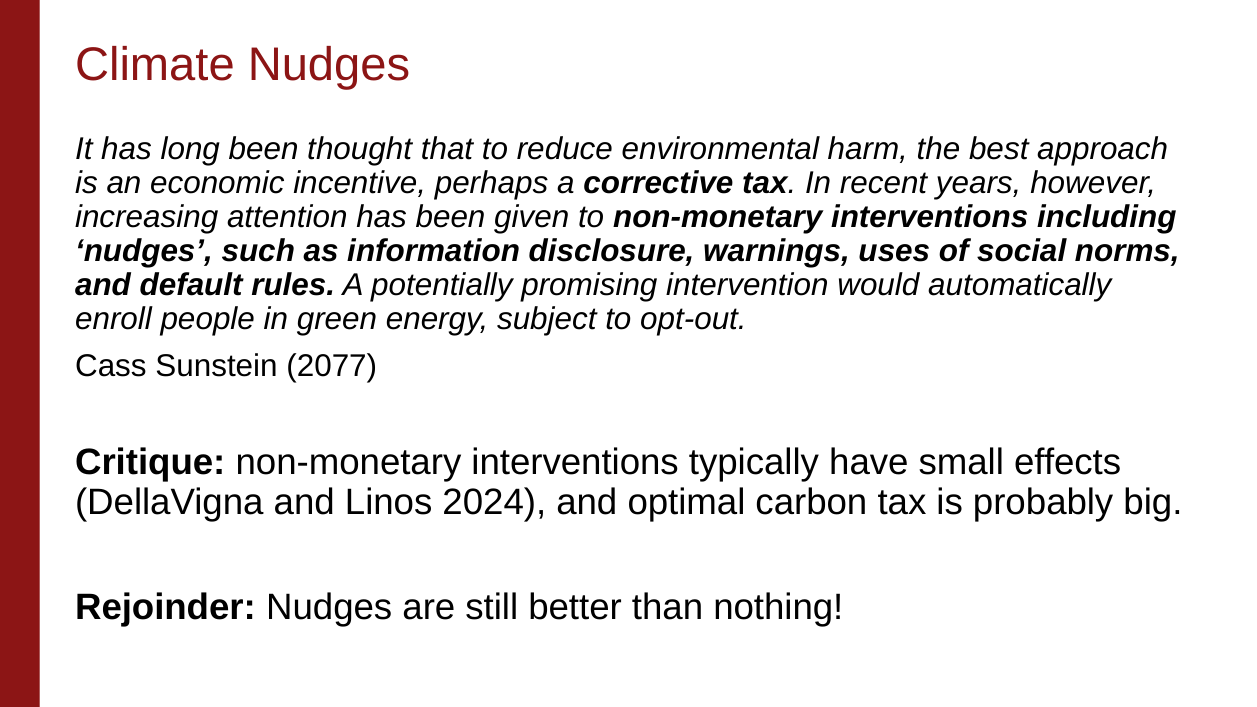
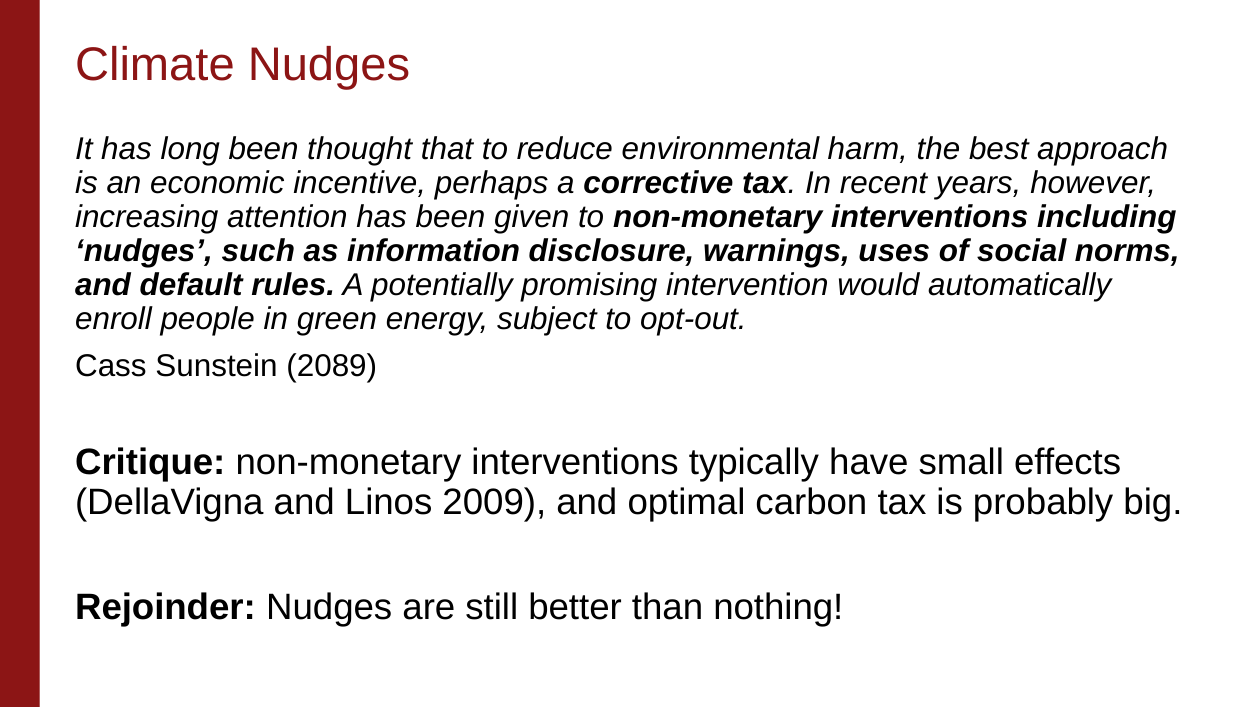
2077: 2077 -> 2089 (332, 366)
2024: 2024 -> 2009 (494, 502)
